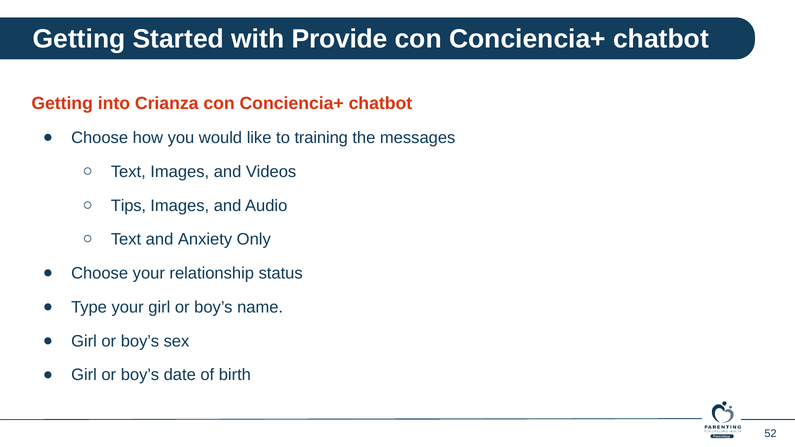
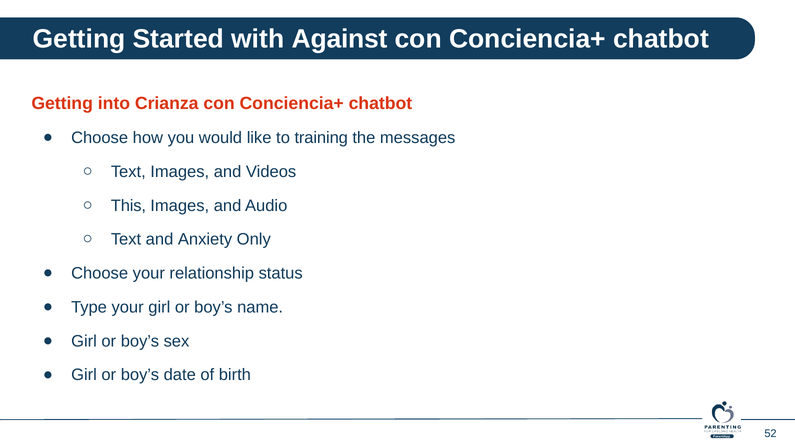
Provide: Provide -> Against (340, 39)
Tips: Tips -> This (128, 206)
